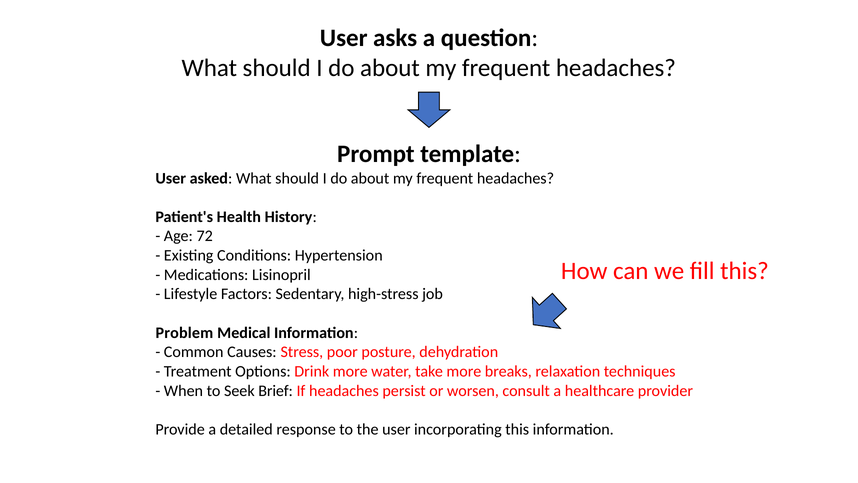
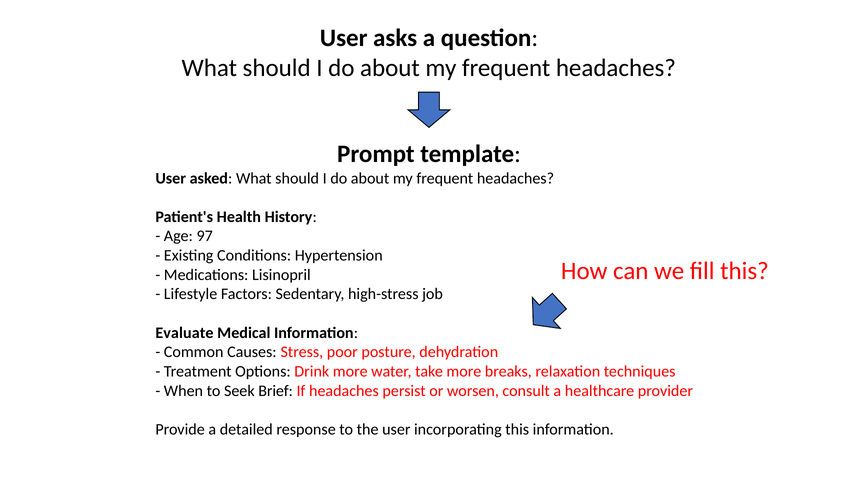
72: 72 -> 97 (205, 236)
Problem: Problem -> Evaluate (184, 333)
